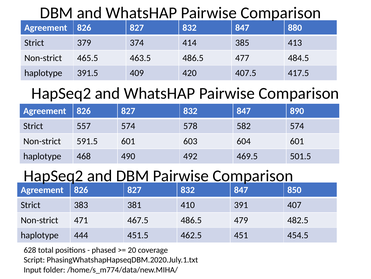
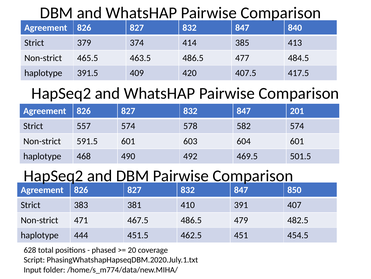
880: 880 -> 840 (295, 28)
890: 890 -> 201 (297, 111)
